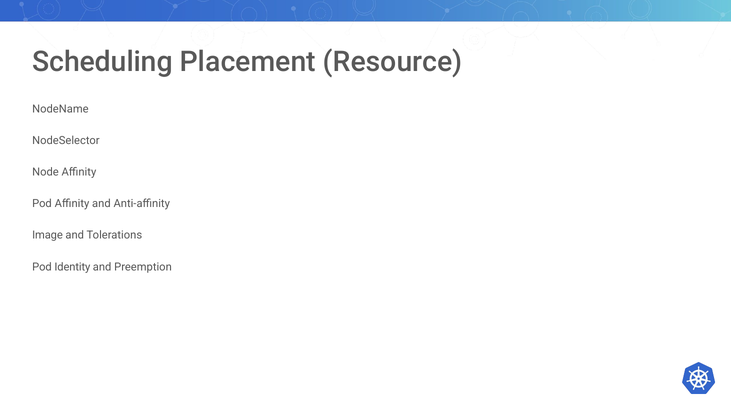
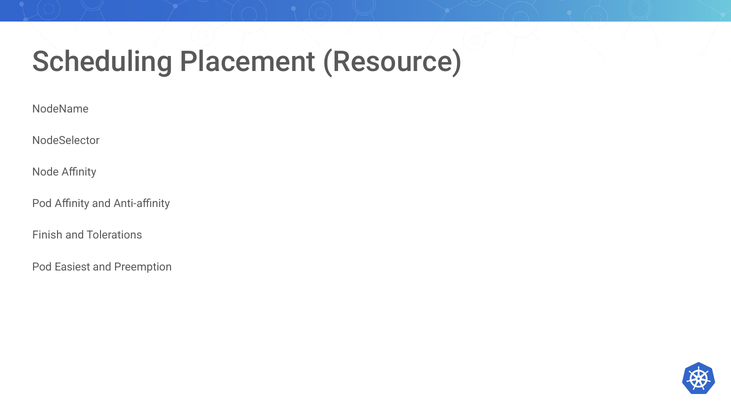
Image: Image -> Finish (47, 235)
Identity: Identity -> Easiest (72, 267)
